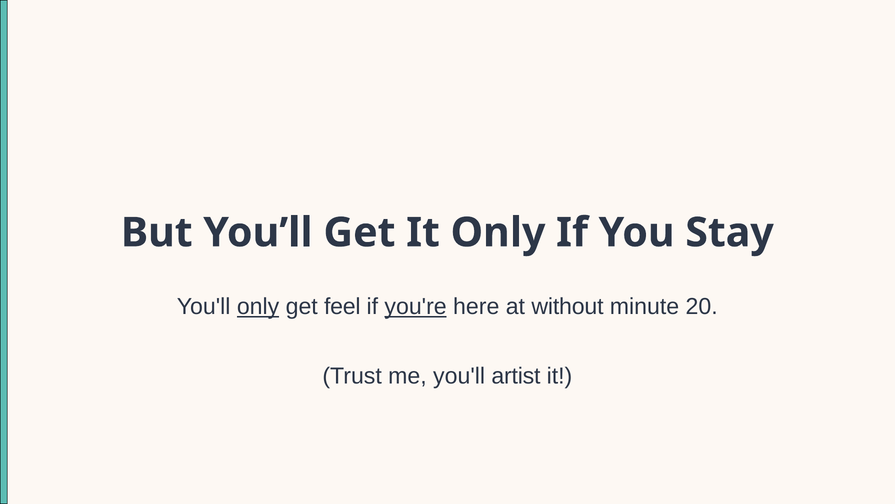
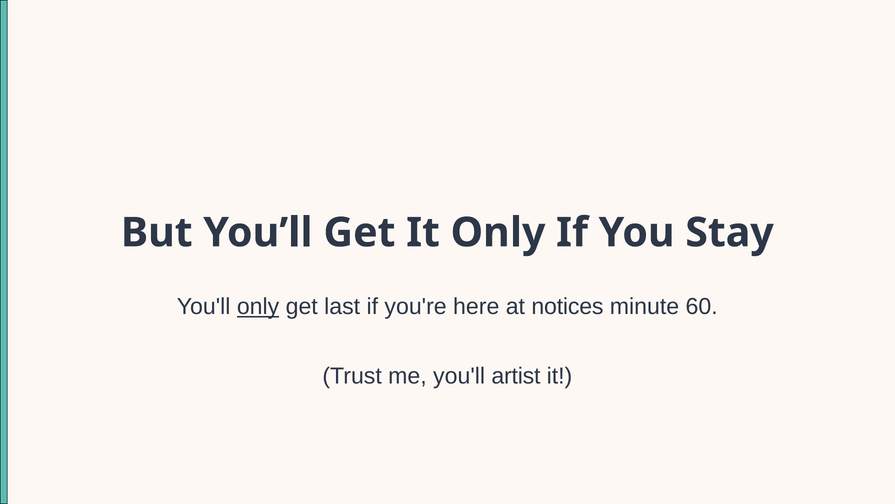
feel: feel -> last (342, 306)
you're underline: present -> none (416, 306)
without: without -> notices (567, 306)
20: 20 -> 60 (702, 306)
